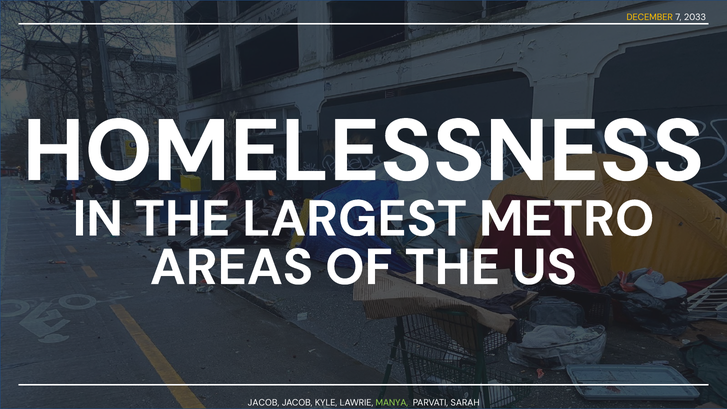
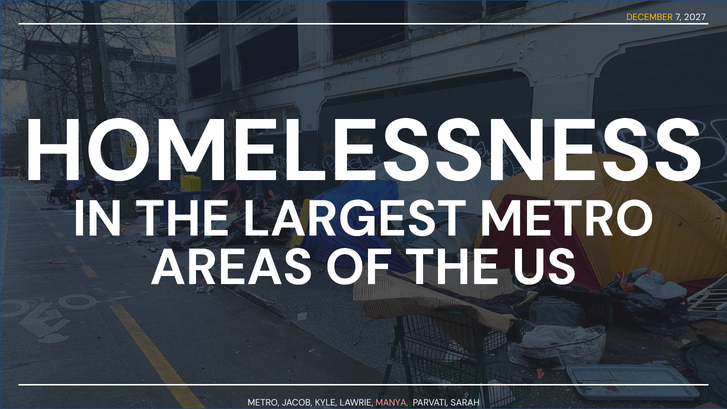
2033: 2033 -> 2027 (695, 17)
JACOB: JACOB -> METRO (264, 403)
MANYA colour: light green -> pink (392, 403)
